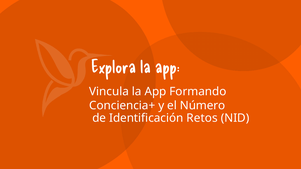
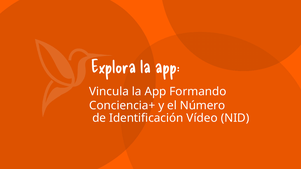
Retos: Retos -> Vídeo (202, 118)
